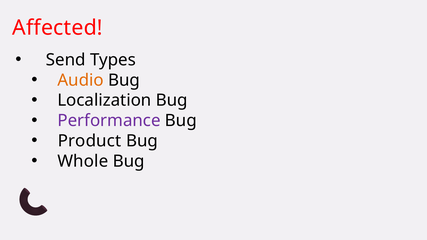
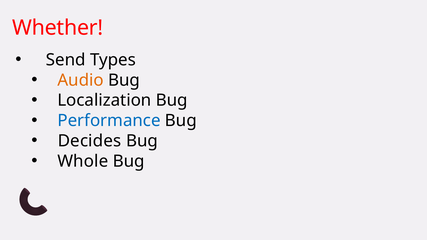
Affected: Affected -> Whether (58, 28)
Performance colour: purple -> blue (109, 121)
Product: Product -> Decides (89, 141)
